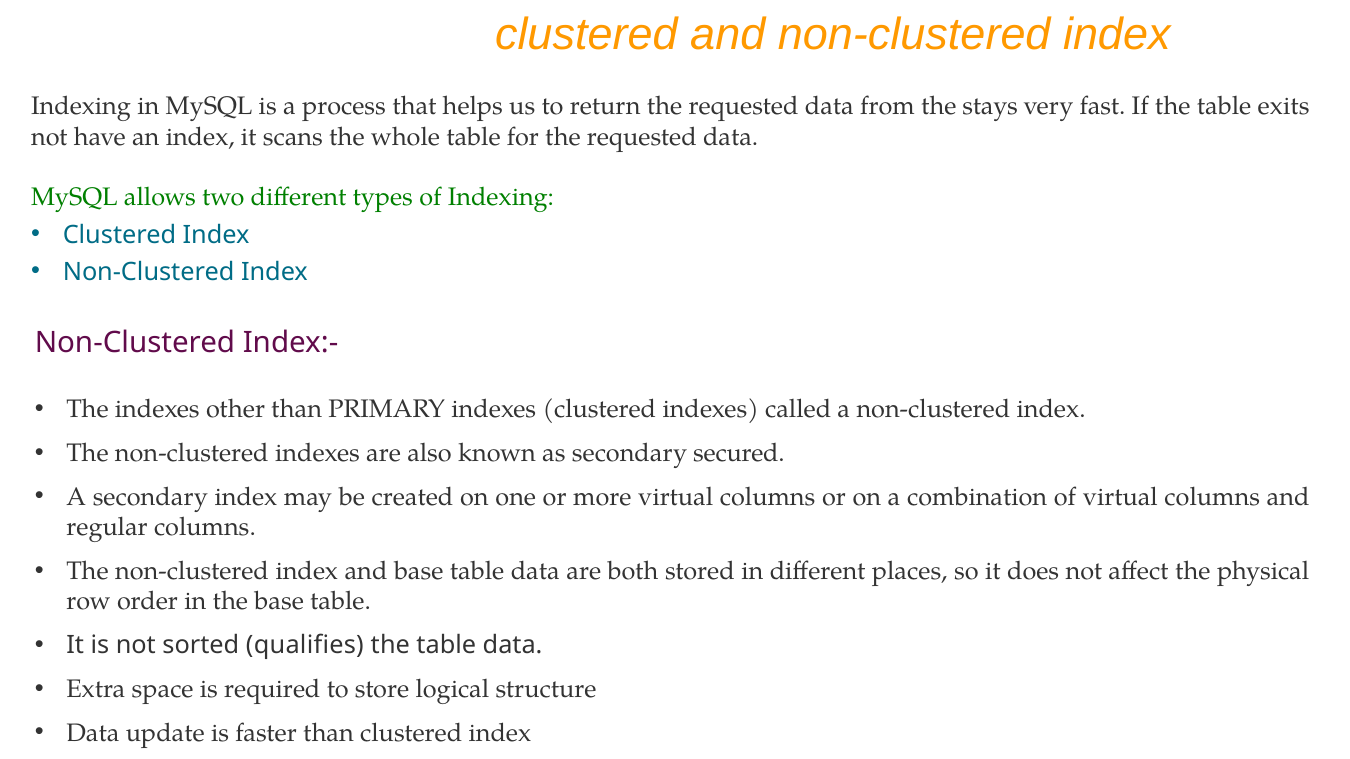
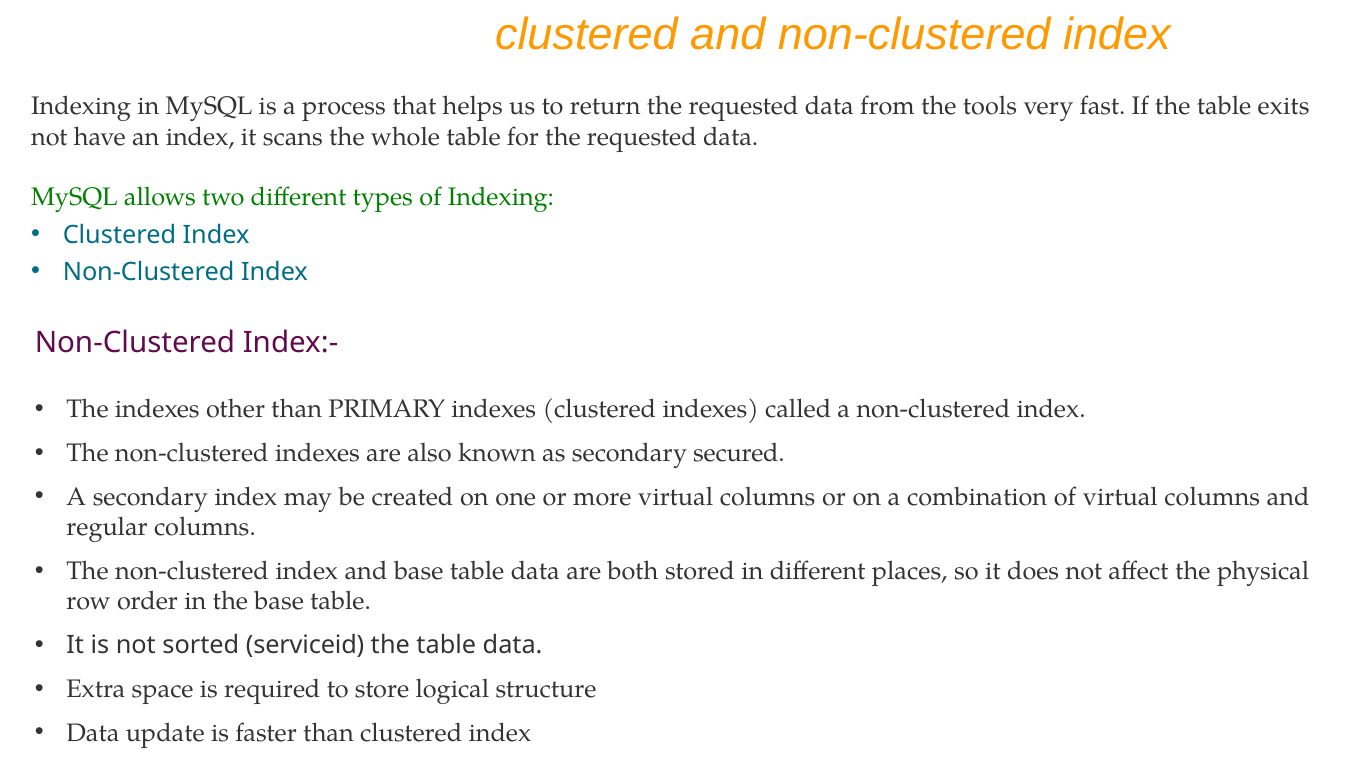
stays: stays -> tools (990, 107)
qualifies: qualifies -> serviceid (305, 646)
